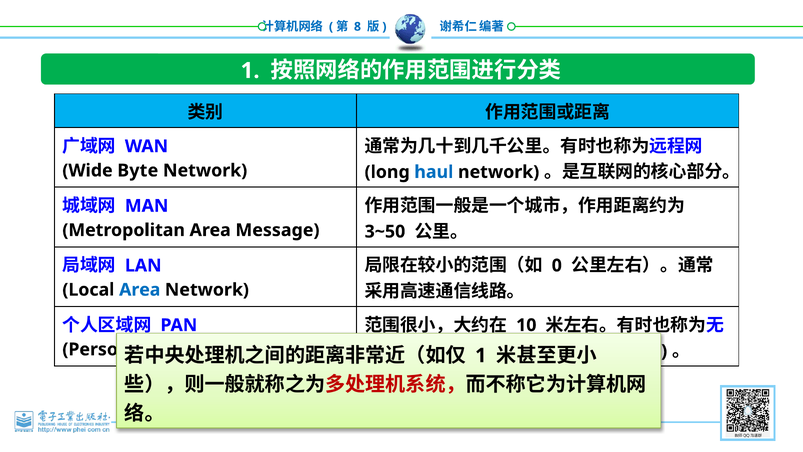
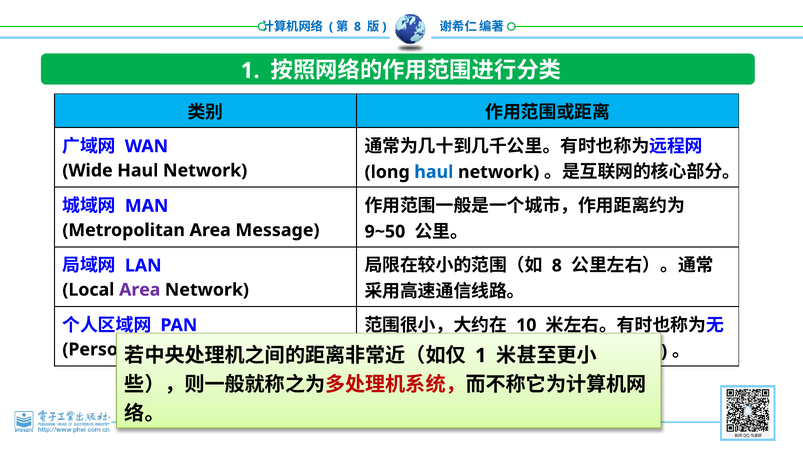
Wide Byte: Byte -> Haul (138, 170)
3~50: 3~50 -> 9~50 (385, 232)
0: 0 -> 8 (557, 265)
Area colour: blue -> purple (140, 290)
